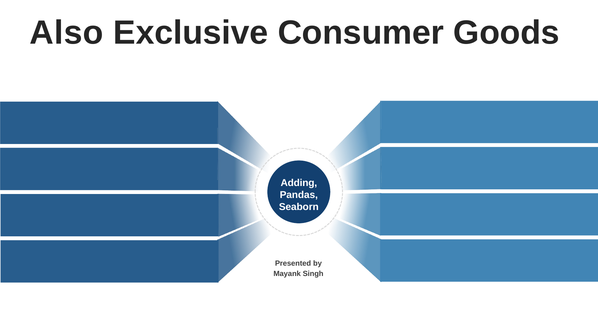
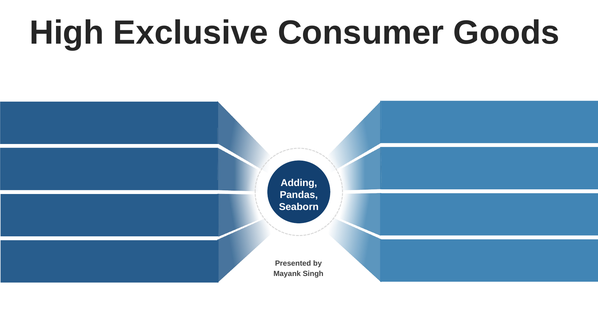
Also: Also -> High (67, 33)
